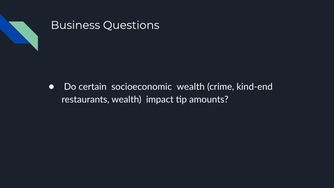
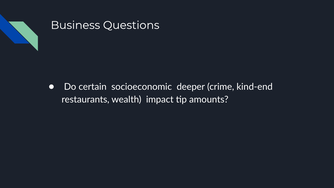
socioeconomic wealth: wealth -> deeper (191, 87)
